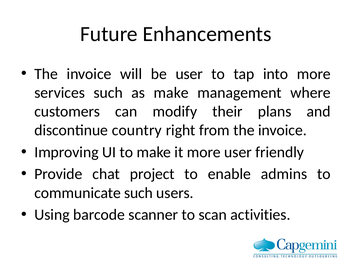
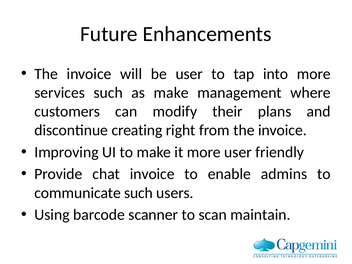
country: country -> creating (137, 130)
chat project: project -> invoice (152, 174)
activities: activities -> maintain (261, 215)
